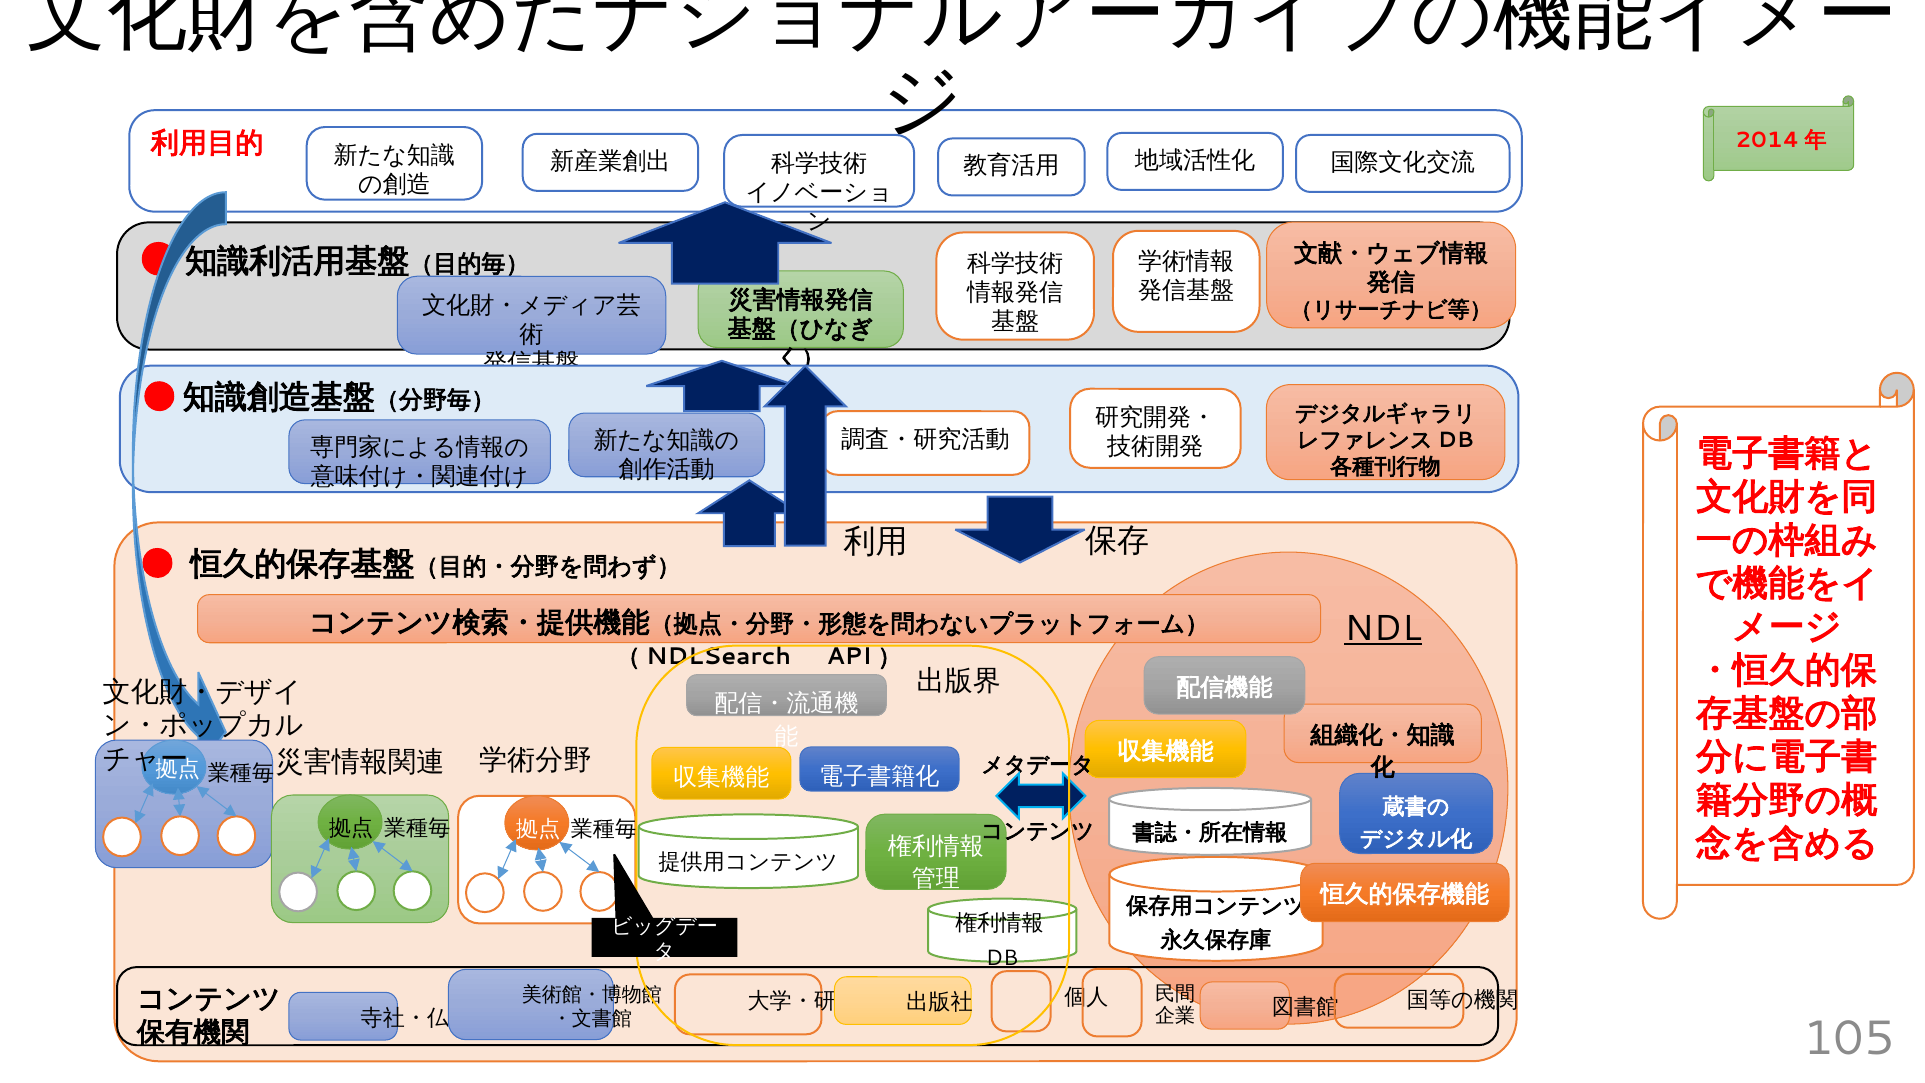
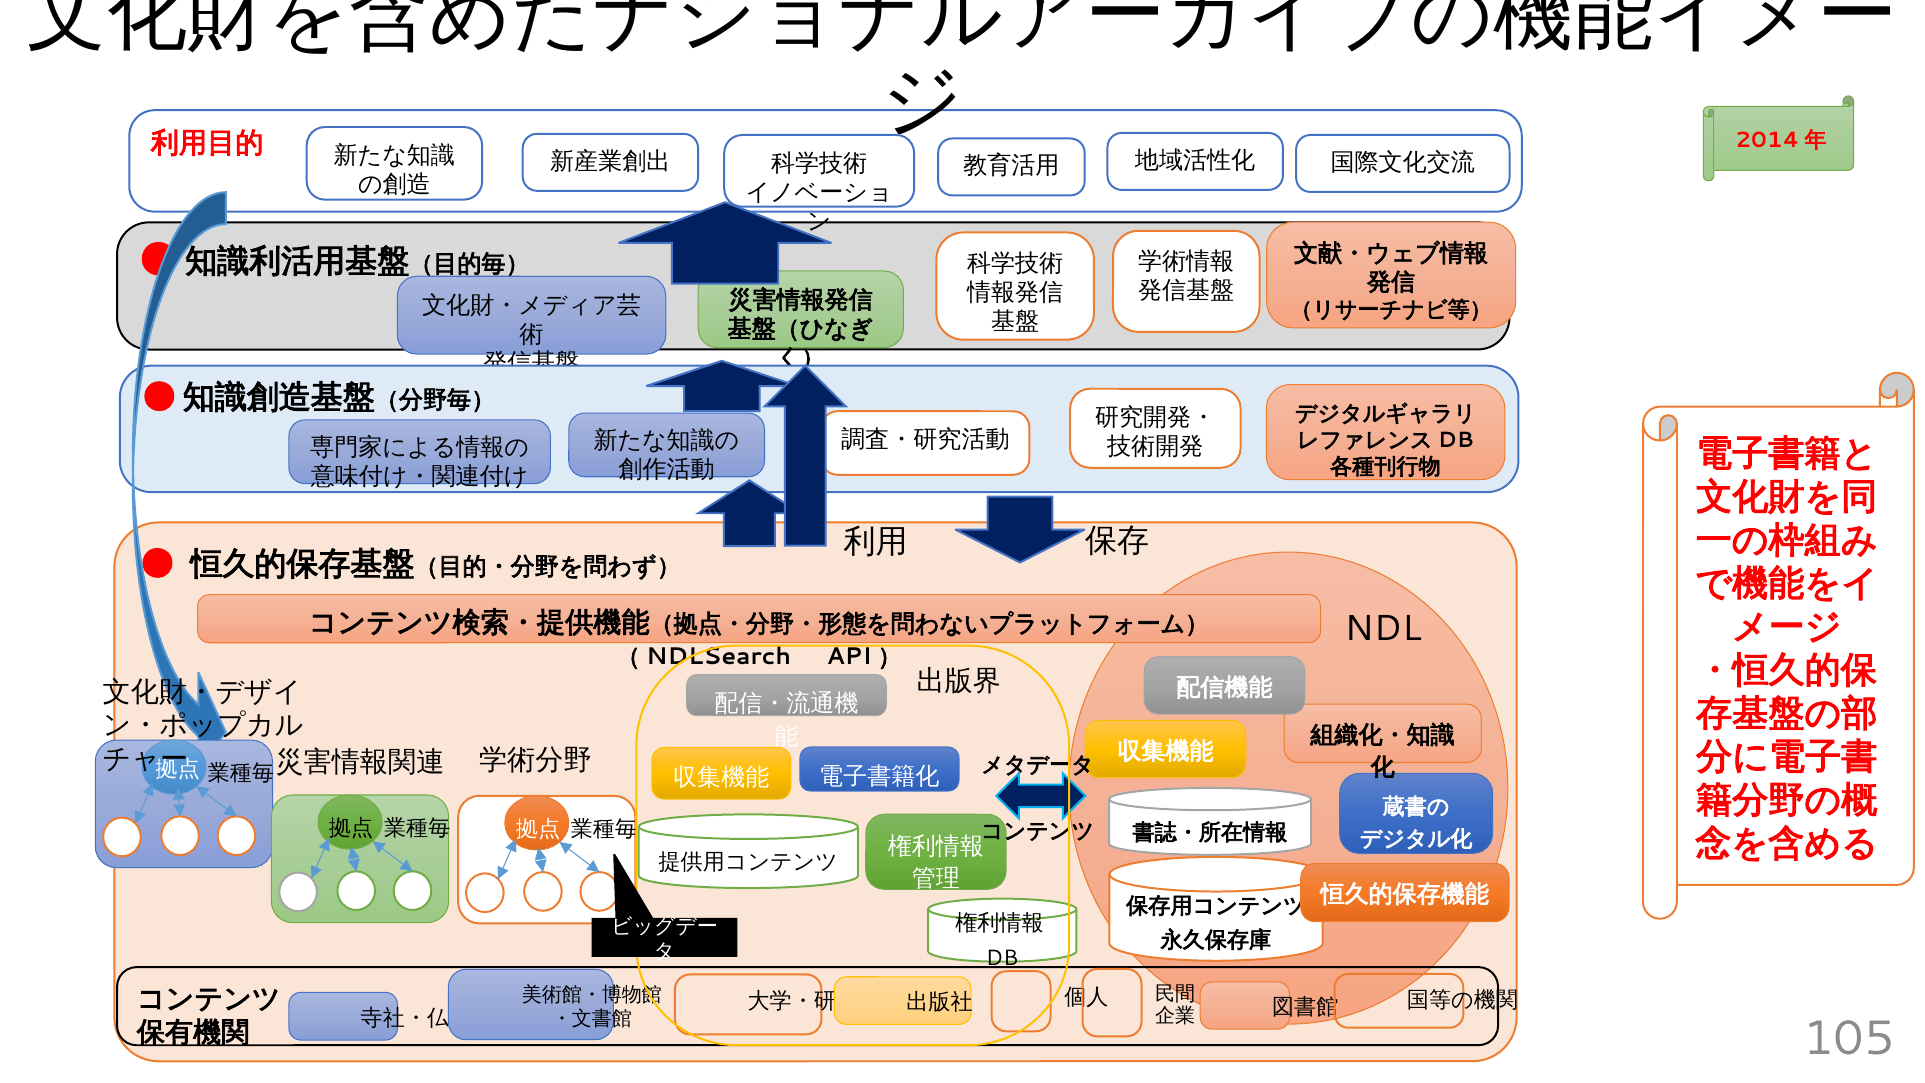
NDL underline: present -> none (1383, 629)
